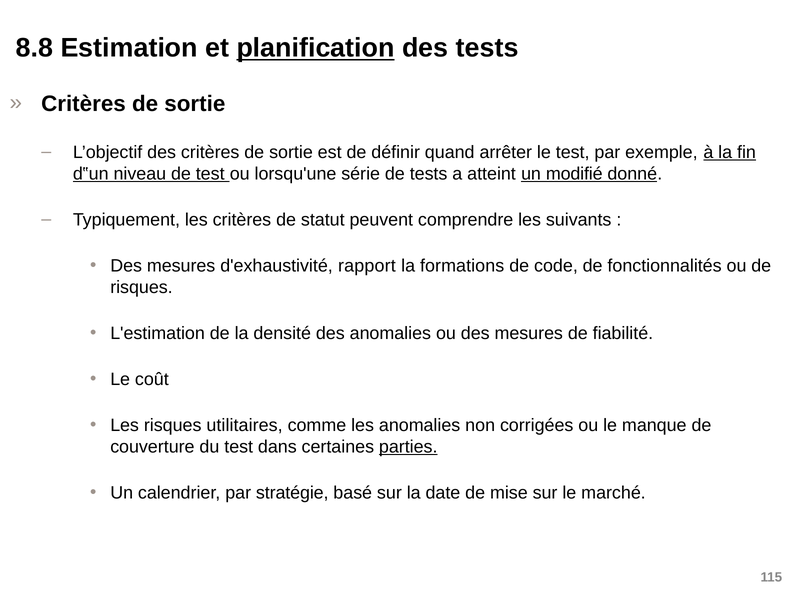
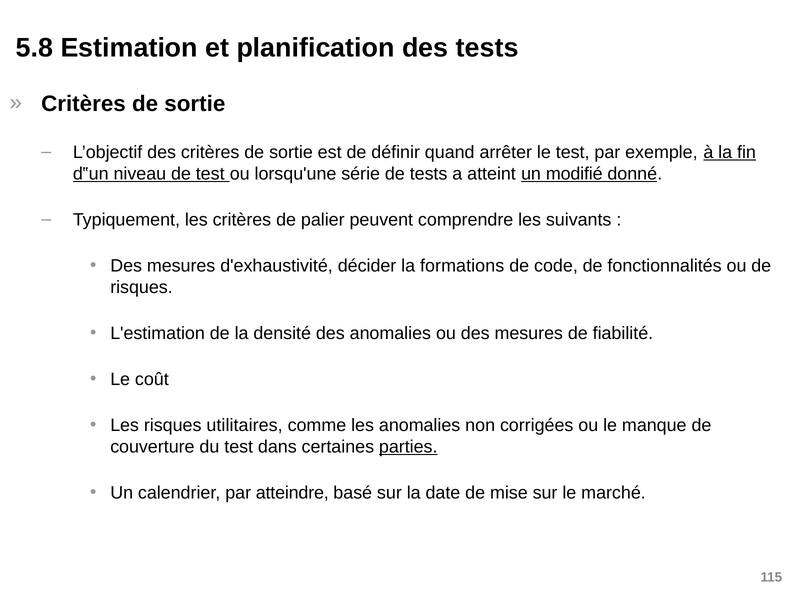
8.8: 8.8 -> 5.8 (34, 48)
planification underline: present -> none (316, 48)
statut: statut -> palier (323, 220)
rapport: rapport -> décider (367, 266)
stratégie: stratégie -> atteindre (292, 493)
